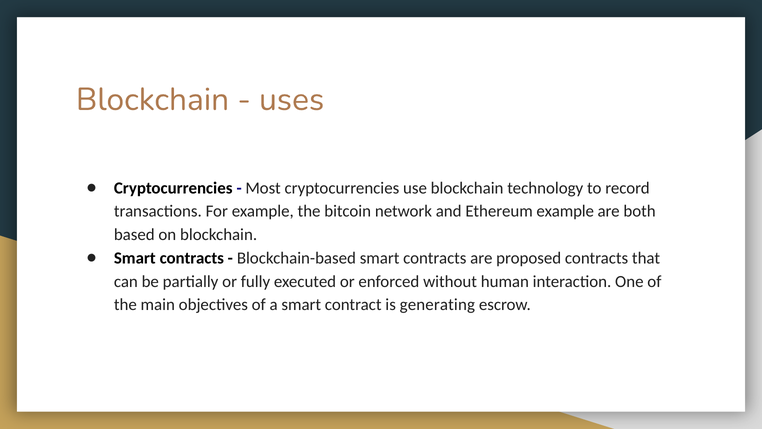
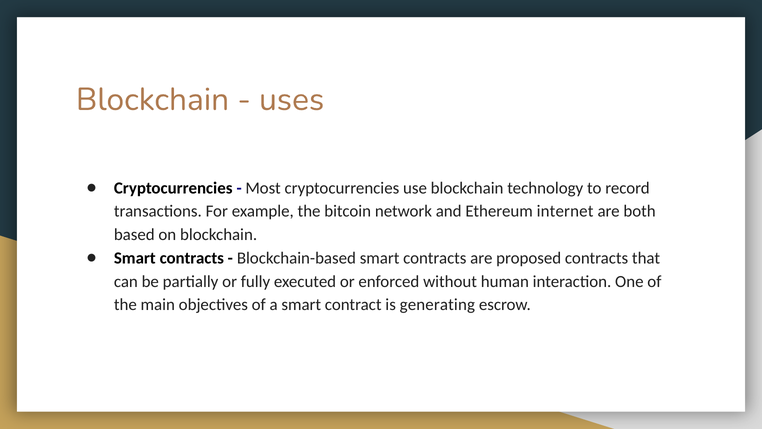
Ethereum example: example -> internet (565, 211)
